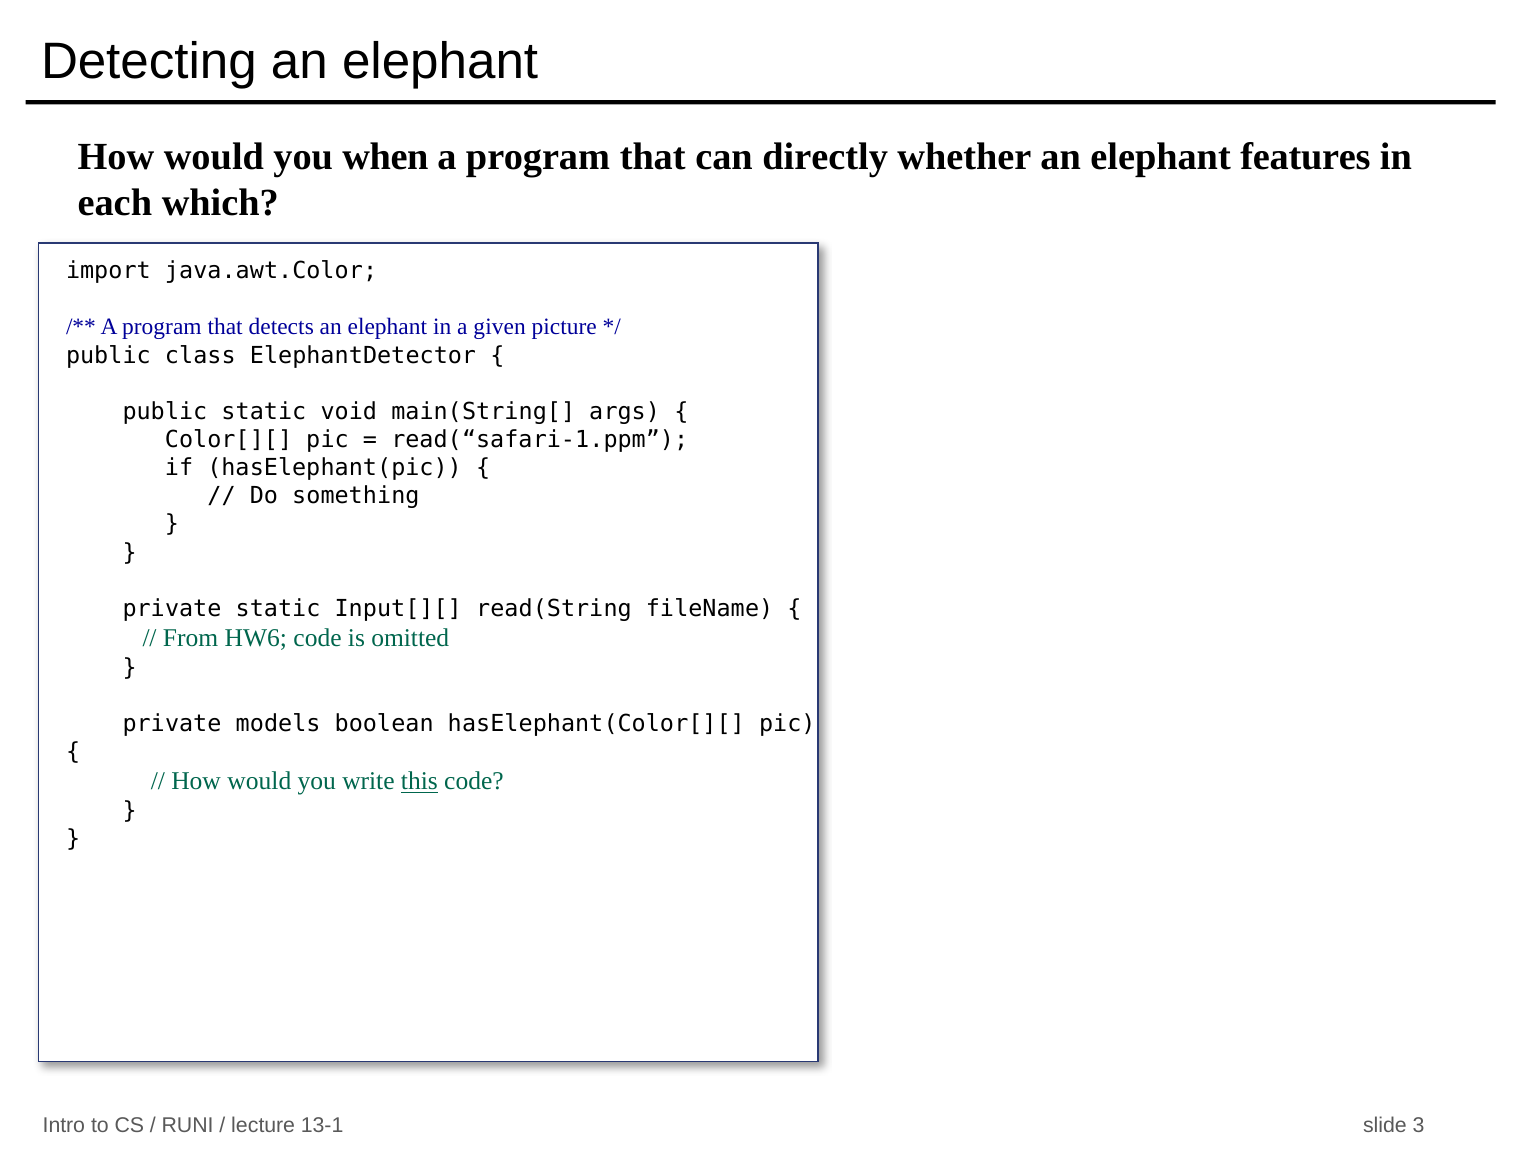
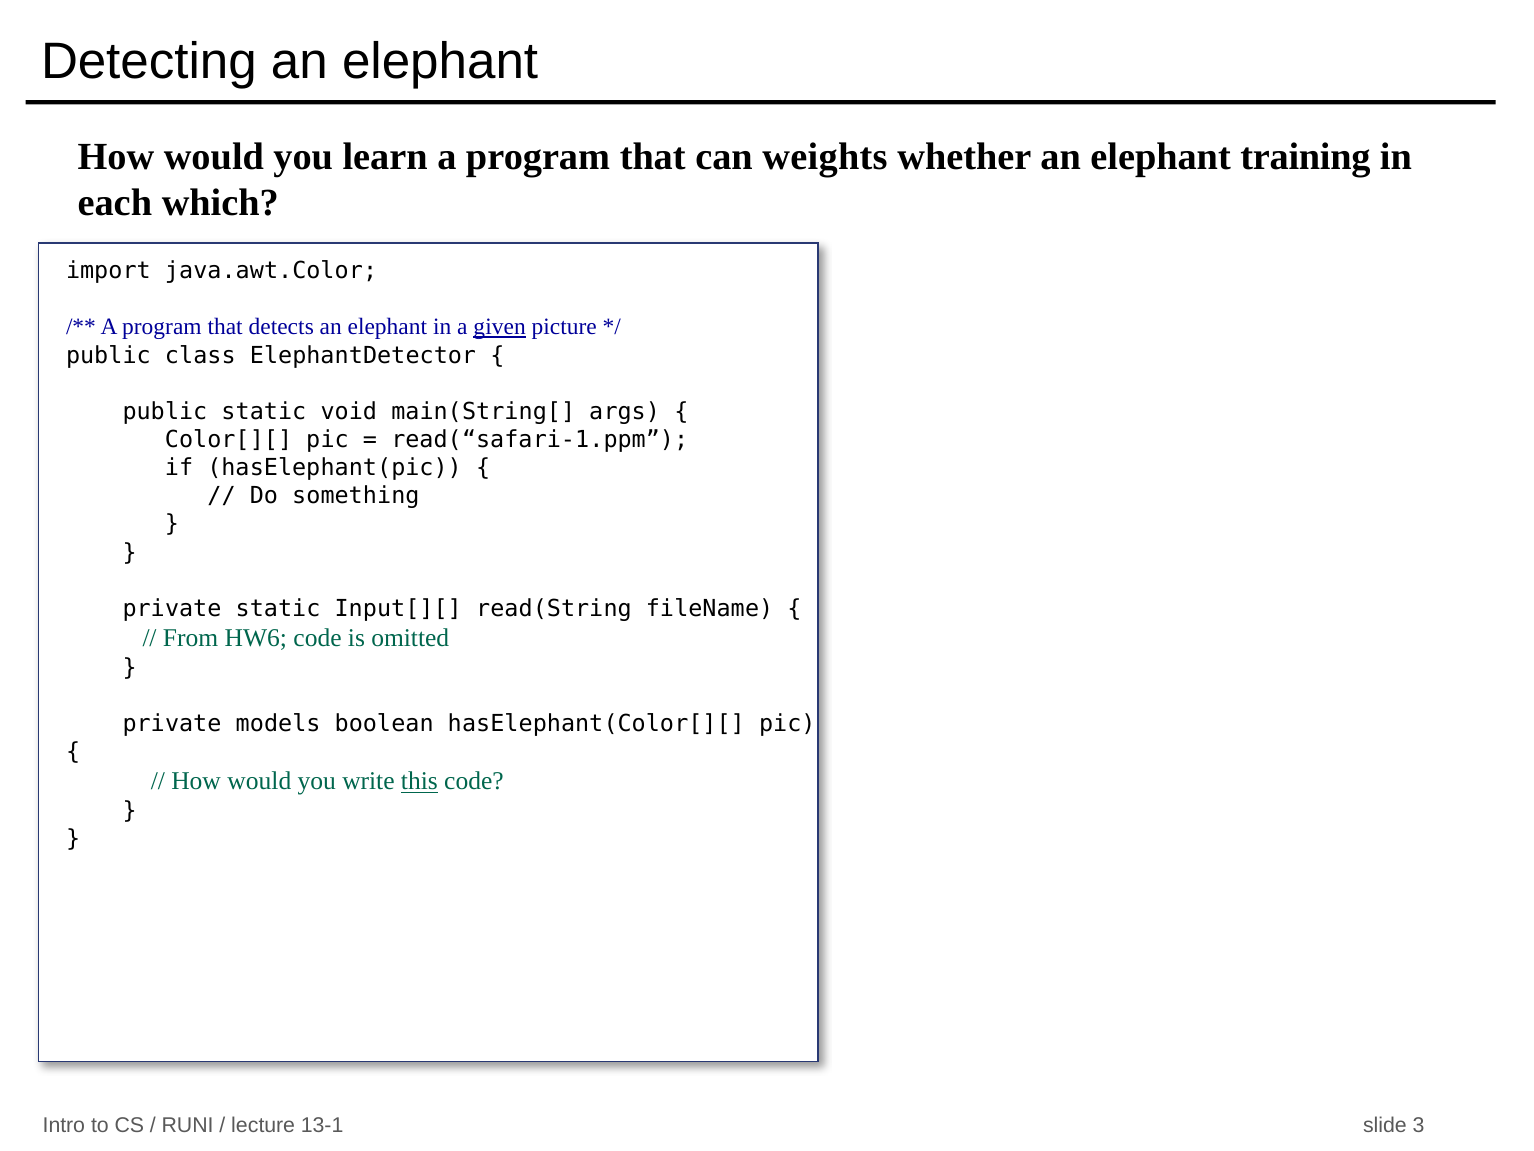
when: when -> learn (385, 157)
directly: directly -> weights (825, 157)
features: features -> training (1305, 157)
given underline: none -> present (500, 327)
